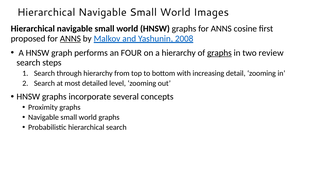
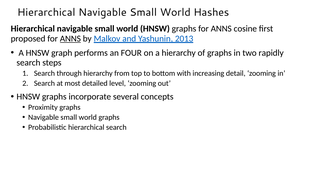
Images: Images -> Hashes (211, 12)
2008: 2008 -> 2013 (184, 39)
graphs underline: present -> none (219, 53)
review: review -> rapidly (271, 53)
